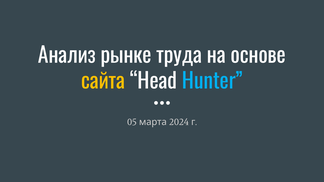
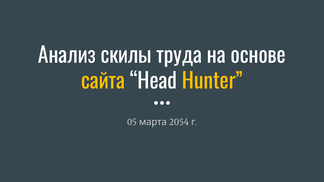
рынке: рынке -> скилы (126, 56)
Hunter colour: light blue -> yellow (212, 82)
2024: 2024 -> 2054 (179, 122)
